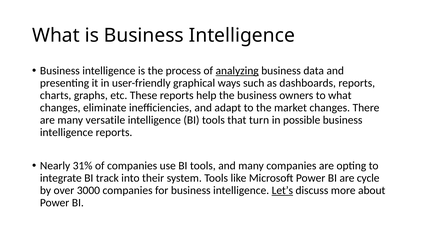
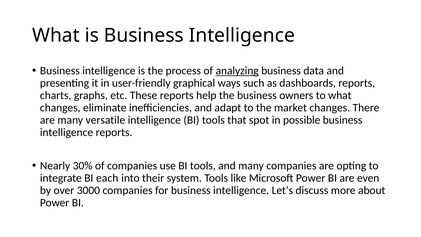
turn: turn -> spot (259, 120)
31%: 31% -> 30% (83, 166)
track: track -> each (107, 178)
cycle: cycle -> even (368, 178)
Let’s underline: present -> none (282, 190)
